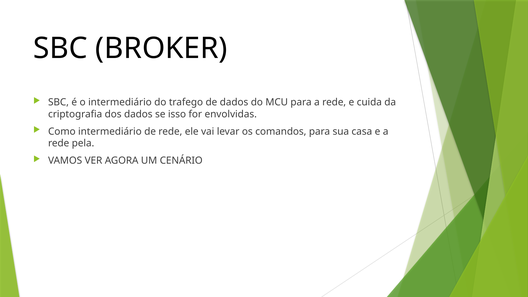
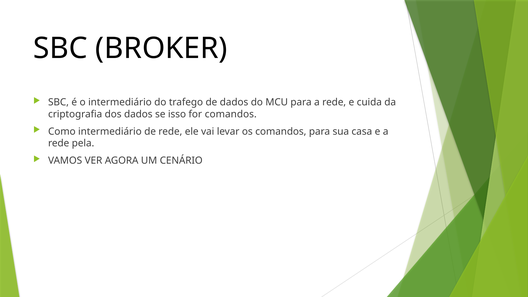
for envolvidas: envolvidas -> comandos (231, 114)
